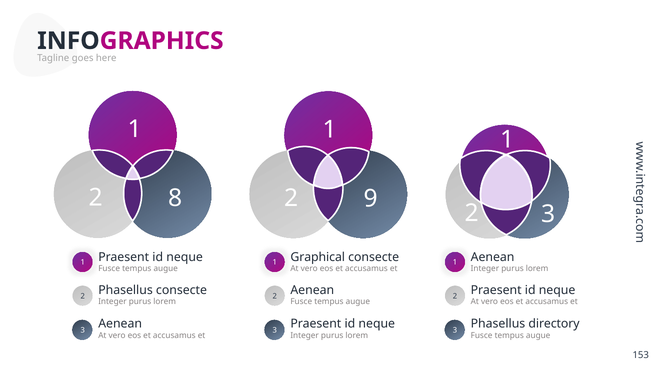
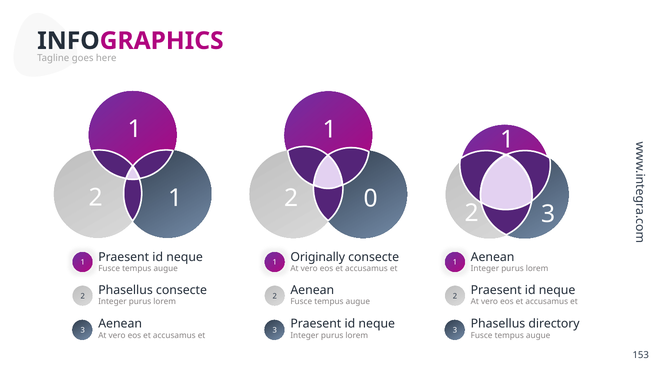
2 8: 8 -> 1 (175, 198)
9: 9 -> 0 (371, 198)
Graphical: Graphical -> Originally (318, 257)
